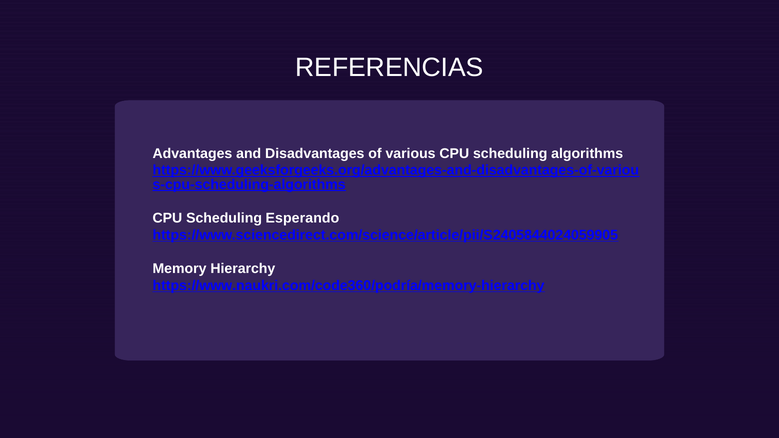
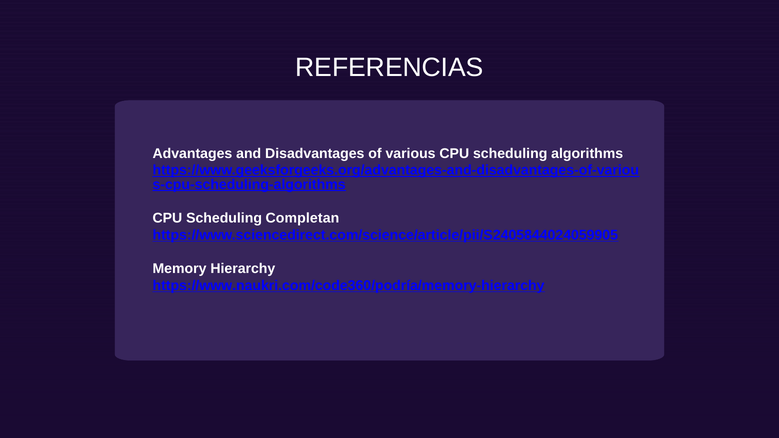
Esperando: Esperando -> Completan (302, 218)
